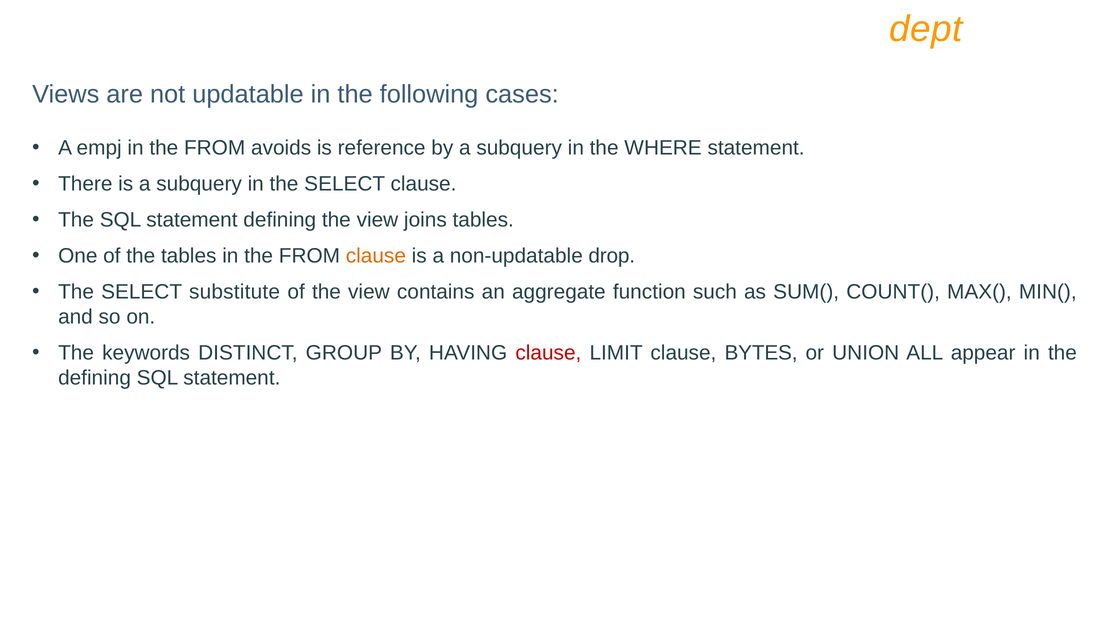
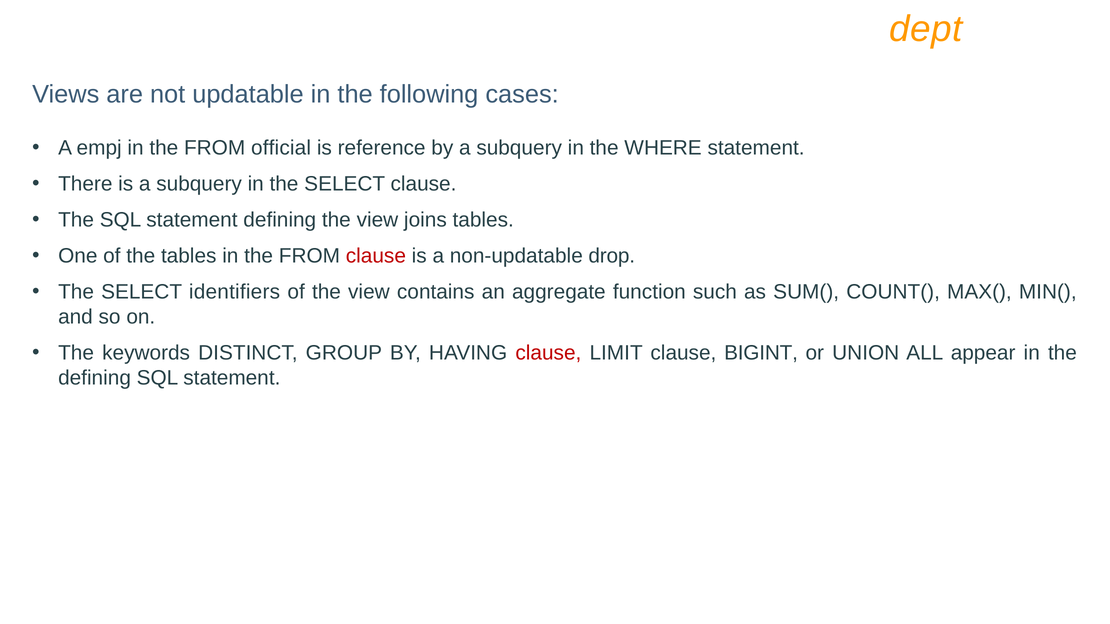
avoids: avoids -> official (281, 148)
clause colour: orange -> red (376, 256)
substitute: substitute -> identifiers (235, 292)
BYTES: BYTES -> BIGINT (761, 353)
